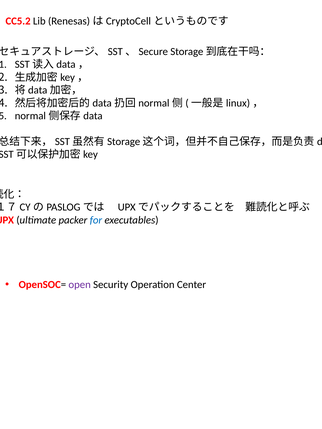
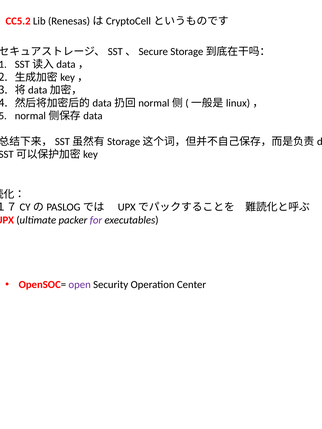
for colour: blue -> purple (96, 220)
